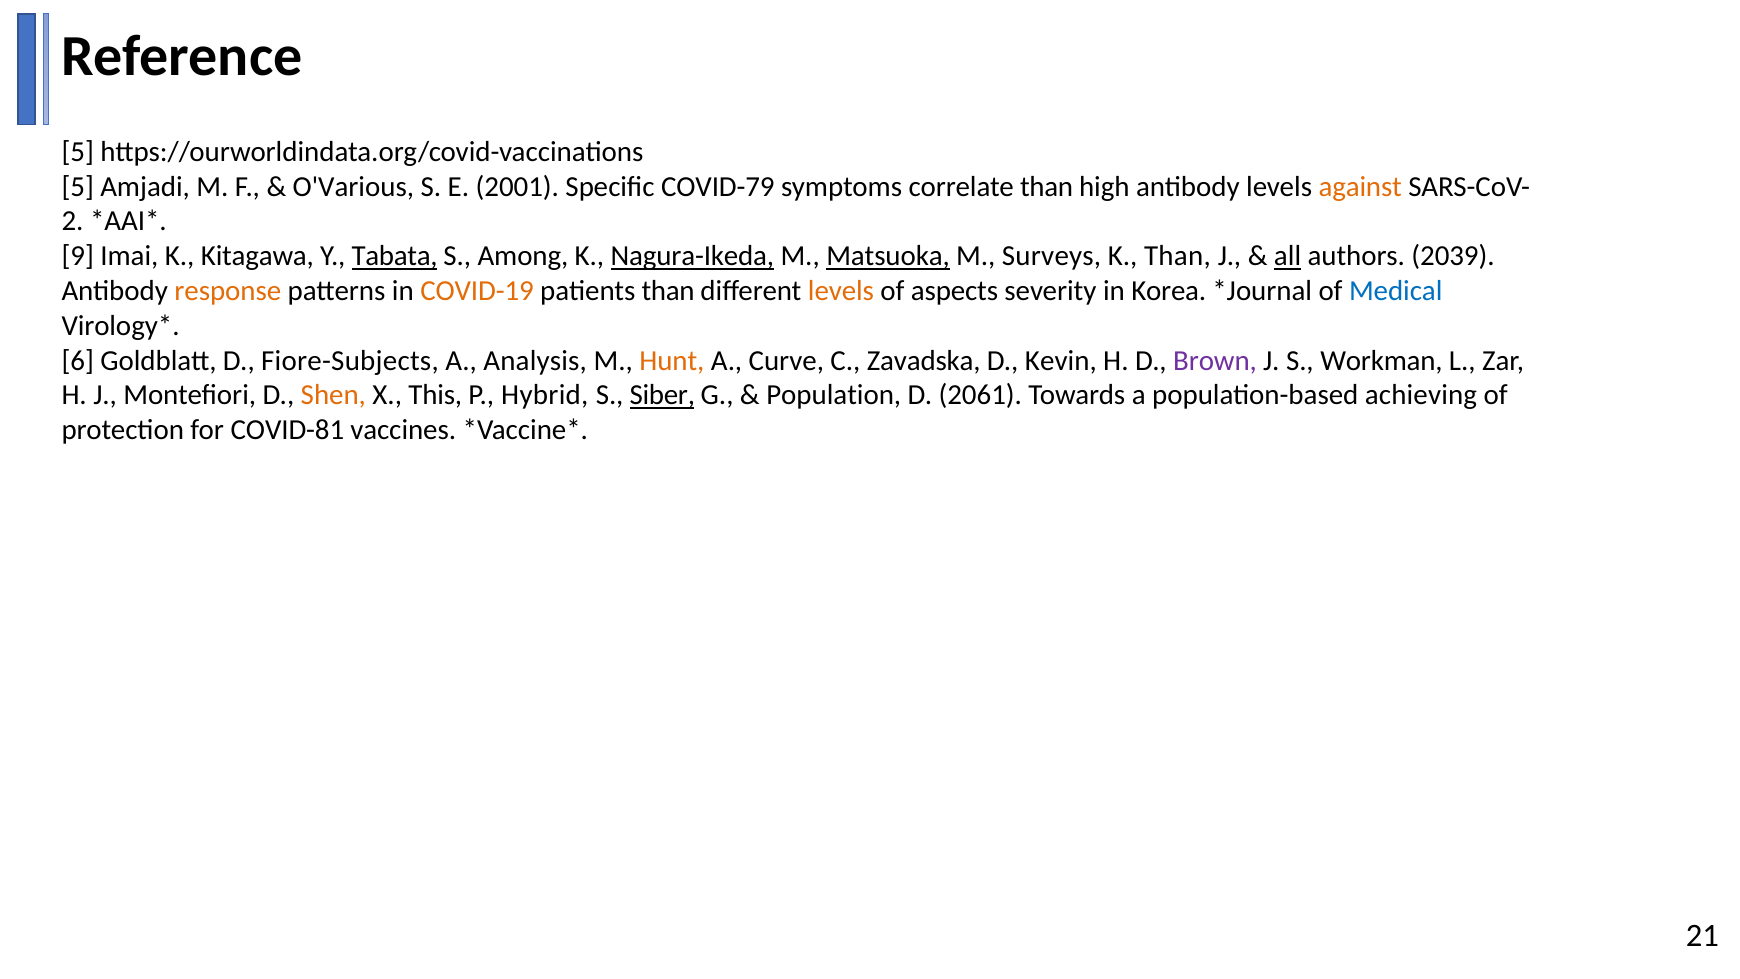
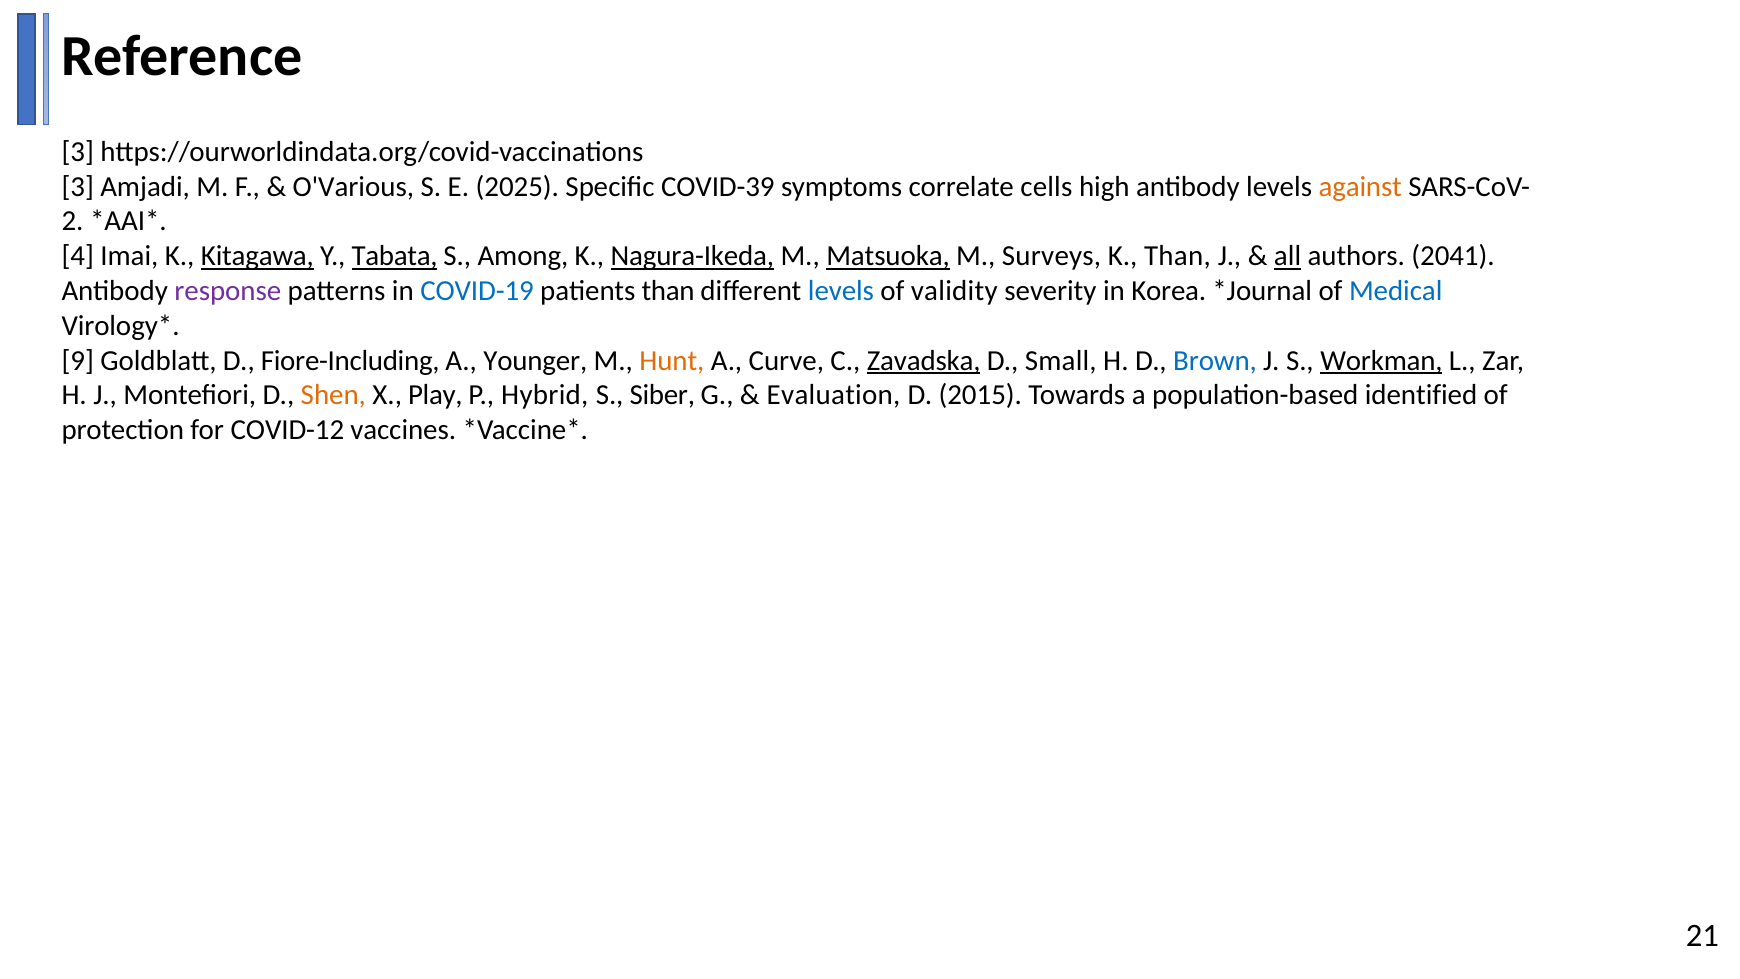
5: 5 -> 3 (78, 152)
5: 5 -> 3 (78, 187)
2001: 2001 -> 2025 (517, 187)
COVID-79: COVID-79 -> COVID-39 (718, 187)
correlate than: than -> cells (1046, 187)
9: 9 -> 4 (78, 256)
Kitagawa underline: none -> present (257, 256)
2039: 2039 -> 2041 (1453, 256)
response colour: orange -> purple (228, 291)
COVID-19 colour: orange -> blue (477, 291)
levels colour: orange -> blue (841, 291)
aspects: aspects -> validity (954, 291)
6: 6 -> 9 (78, 360)
Fiore-Subjects: Fiore-Subjects -> Fiore-Including (350, 360)
Analysis: Analysis -> Younger (535, 360)
Zavadska underline: none -> present (924, 360)
Kevin: Kevin -> Small (1061, 360)
Brown colour: purple -> blue (1215, 360)
Workman underline: none -> present (1381, 360)
This: This -> Play (435, 395)
Siber underline: present -> none (662, 395)
Population: Population -> Evaluation (834, 395)
2061: 2061 -> 2015 (980, 395)
achieving: achieving -> identified (1421, 395)
COVID-81: COVID-81 -> COVID-12 (287, 430)
